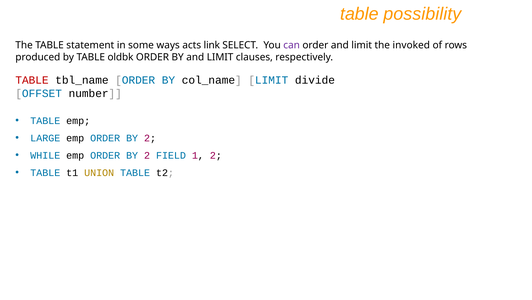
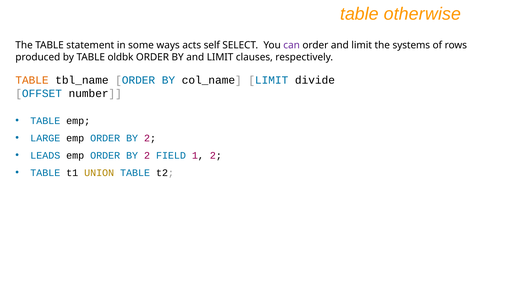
possibility: possibility -> otherwise (422, 14)
link: link -> self (212, 45)
invoked: invoked -> systems (411, 45)
TABLE colour: red -> orange (32, 80)
WHILE: WHILE -> LEADS (45, 155)
